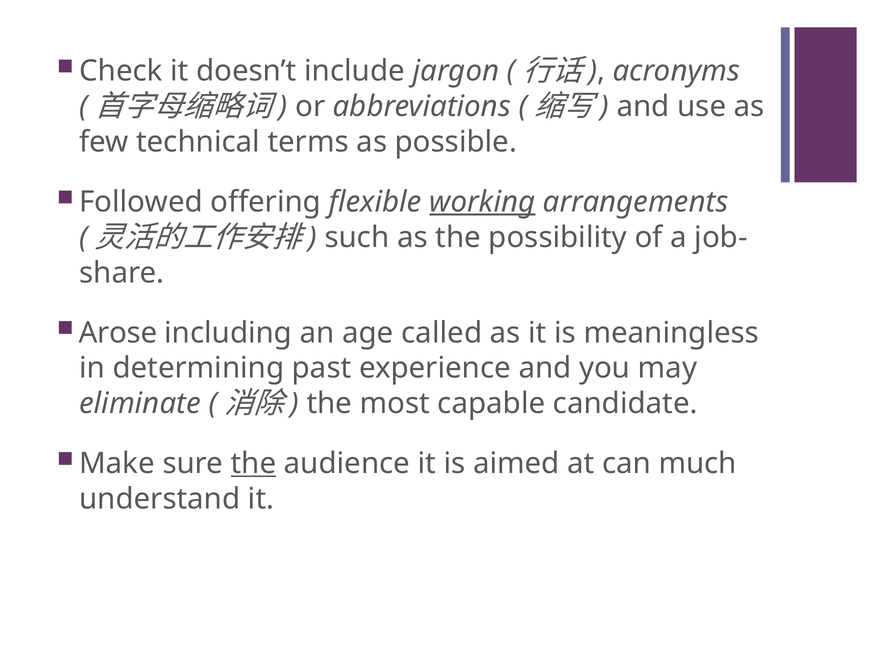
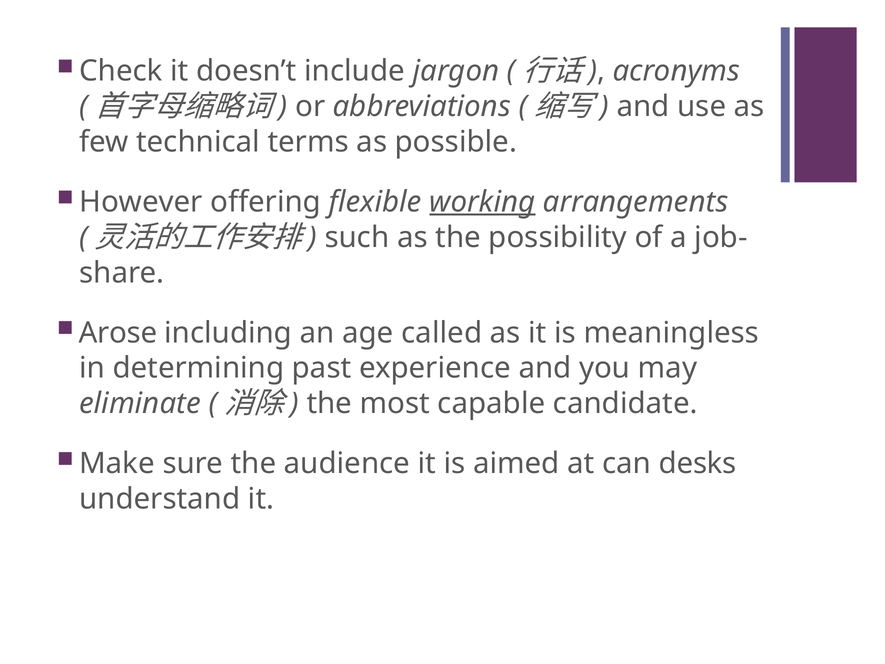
Followed: Followed -> However (141, 202)
the underline: present -> none (254, 463)
much: much -> desks (698, 463)
